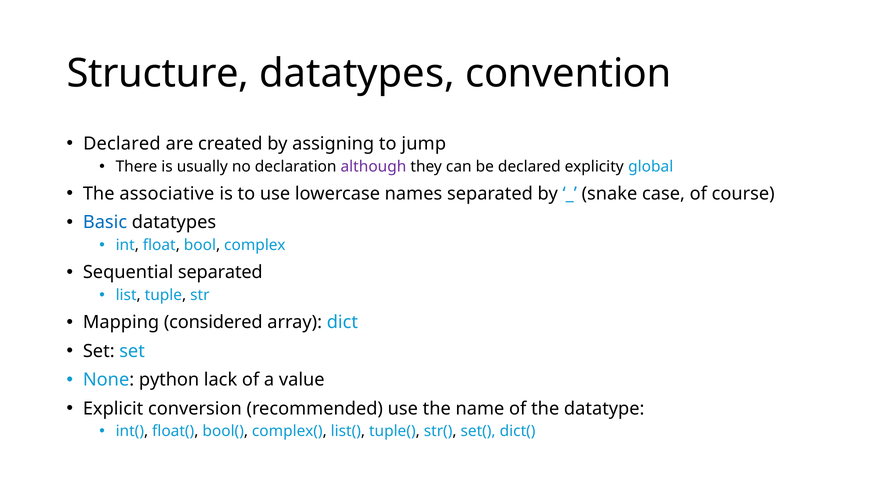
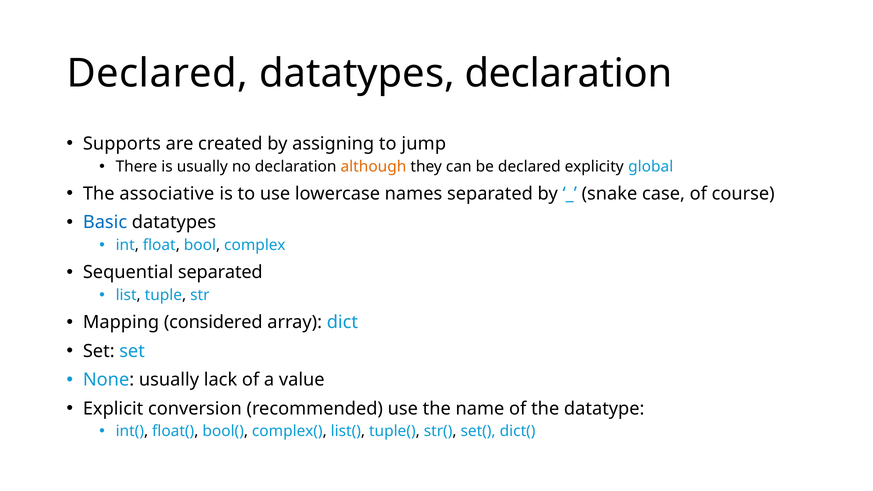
Structure: Structure -> Declared (157, 73)
datatypes convention: convention -> declaration (568, 73)
Declared: Declared -> Supports (122, 144)
although colour: purple -> orange (373, 166)
None python: python -> usually (169, 380)
